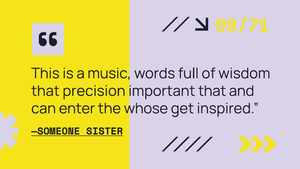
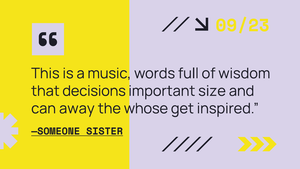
09/71: 09/71 -> 09/23 (243, 25)
precision: precision -> decisions (94, 91)
important that: that -> size (212, 91)
enter: enter -> away (77, 108)
